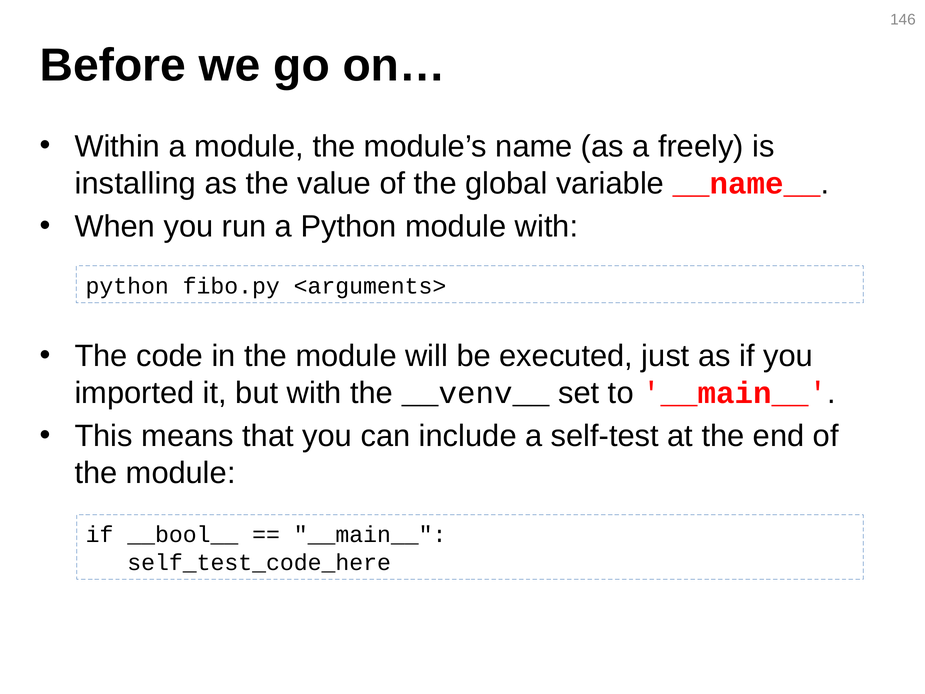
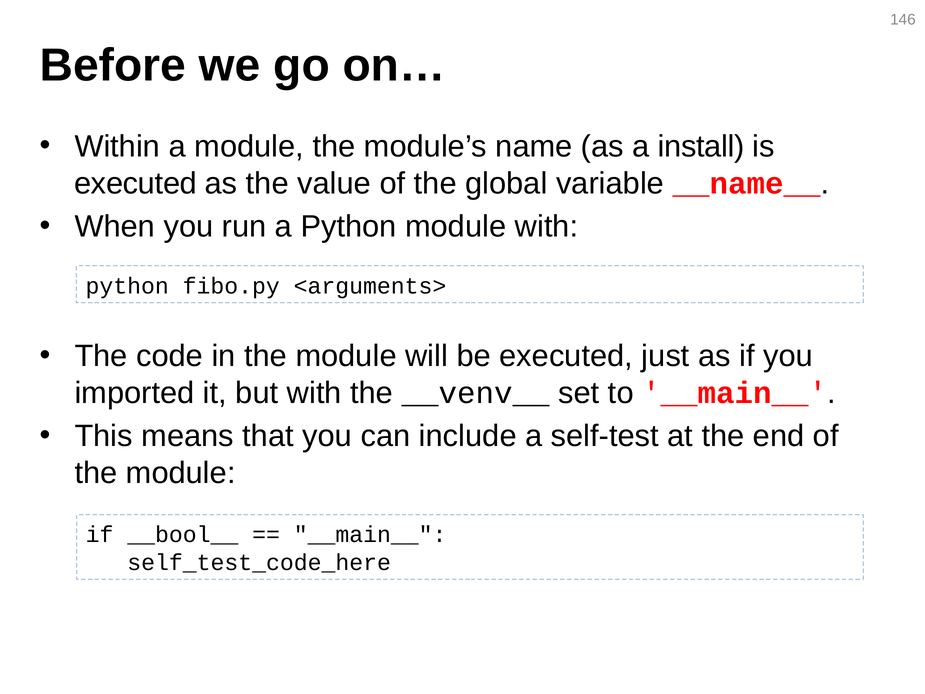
freely: freely -> install (701, 146)
installing: installing -> executed (136, 183)
